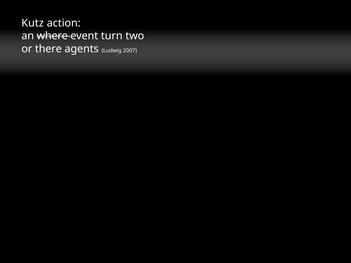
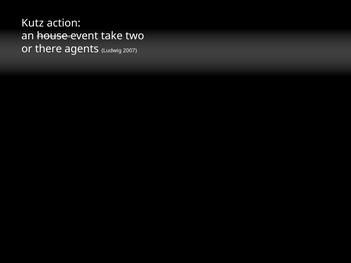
where: where -> house (52, 36)
turn: turn -> take (112, 36)
